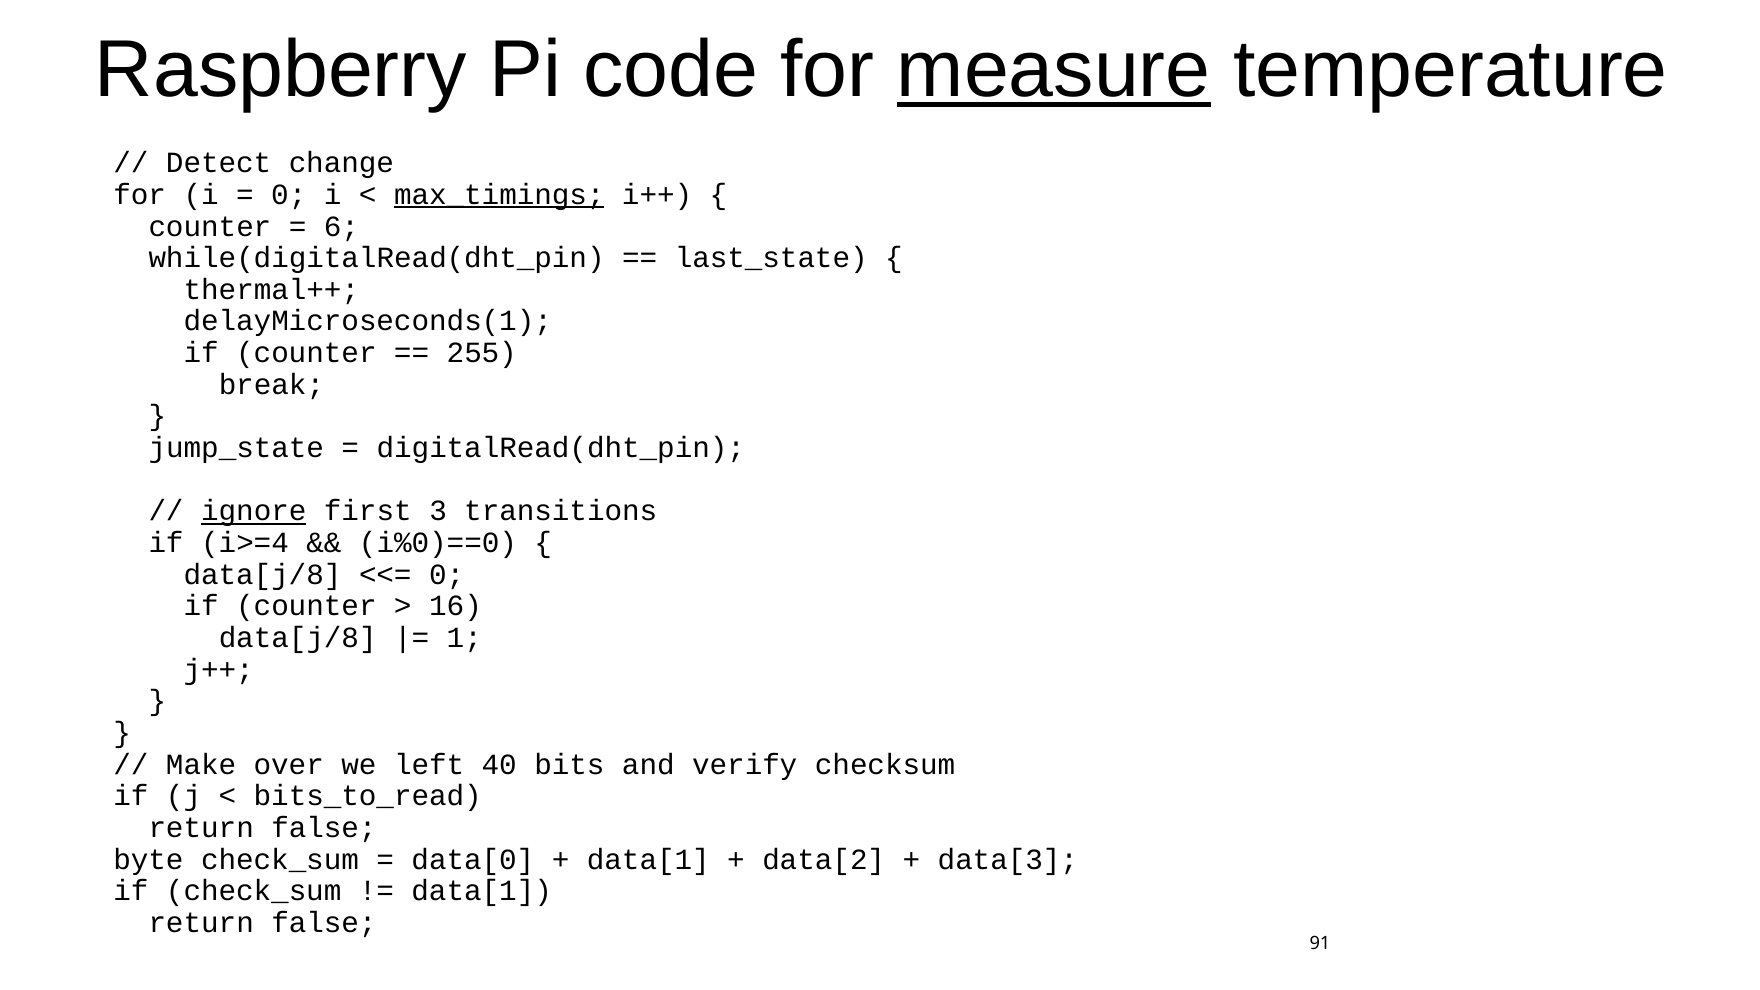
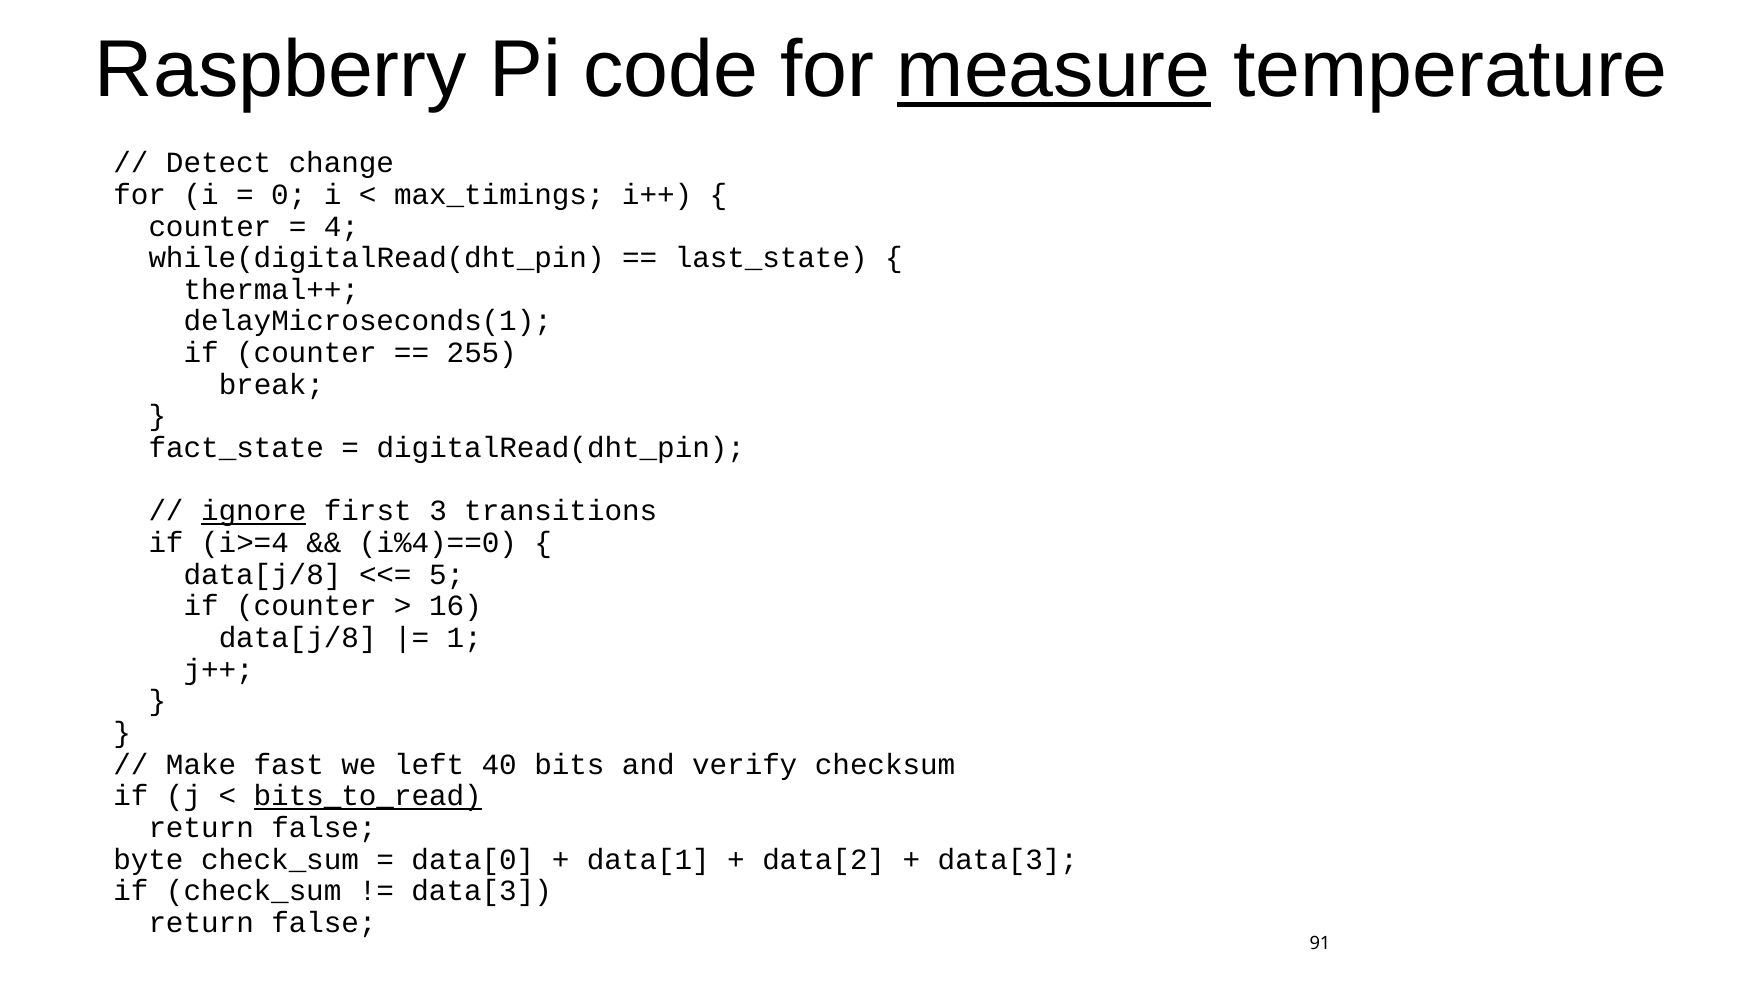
max_timings underline: present -> none (499, 195)
6: 6 -> 4 (342, 226)
jump_state: jump_state -> fact_state (236, 448)
i%0)==0: i%0)==0 -> i%4)==0 (438, 543)
0: 0 -> 5 (447, 575)
over: over -> fast (289, 764)
bits_to_read underline: none -> present (368, 796)
data[1: data[1 -> data[3 (482, 891)
